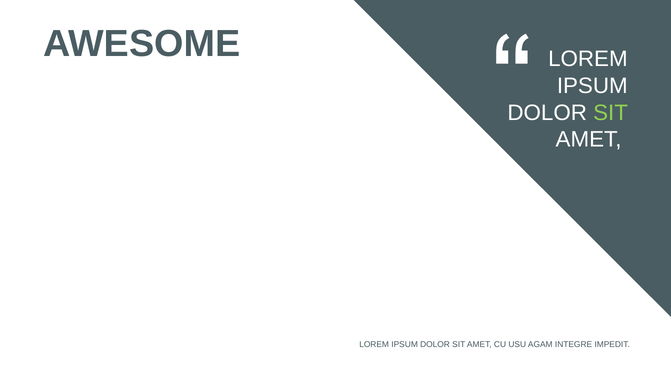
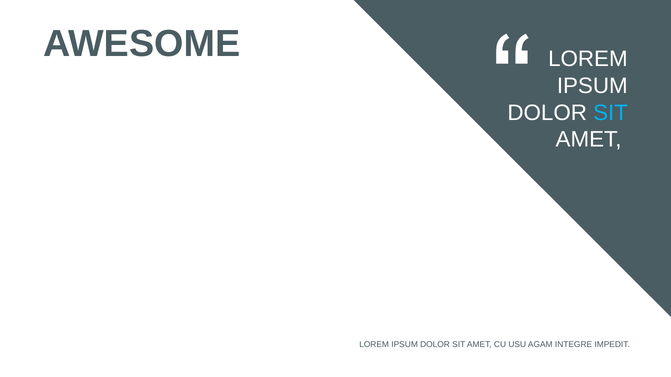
SIT colour: light green -> light blue (611, 113)
